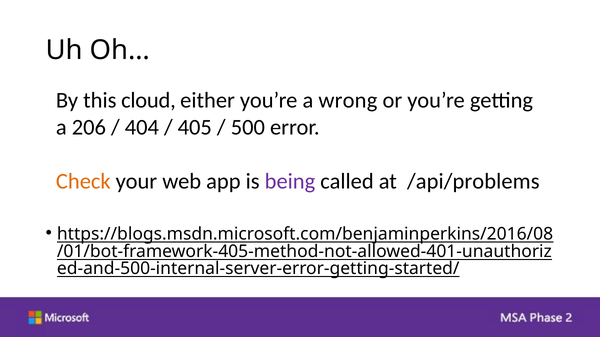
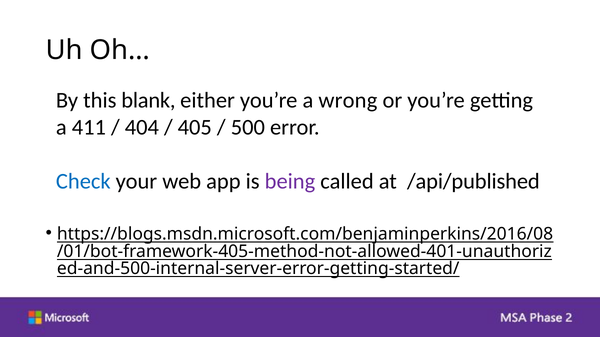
cloud: cloud -> blank (148, 100)
206: 206 -> 411 (89, 127)
Check colour: orange -> blue (83, 181)
/api/problems: /api/problems -> /api/published (473, 181)
